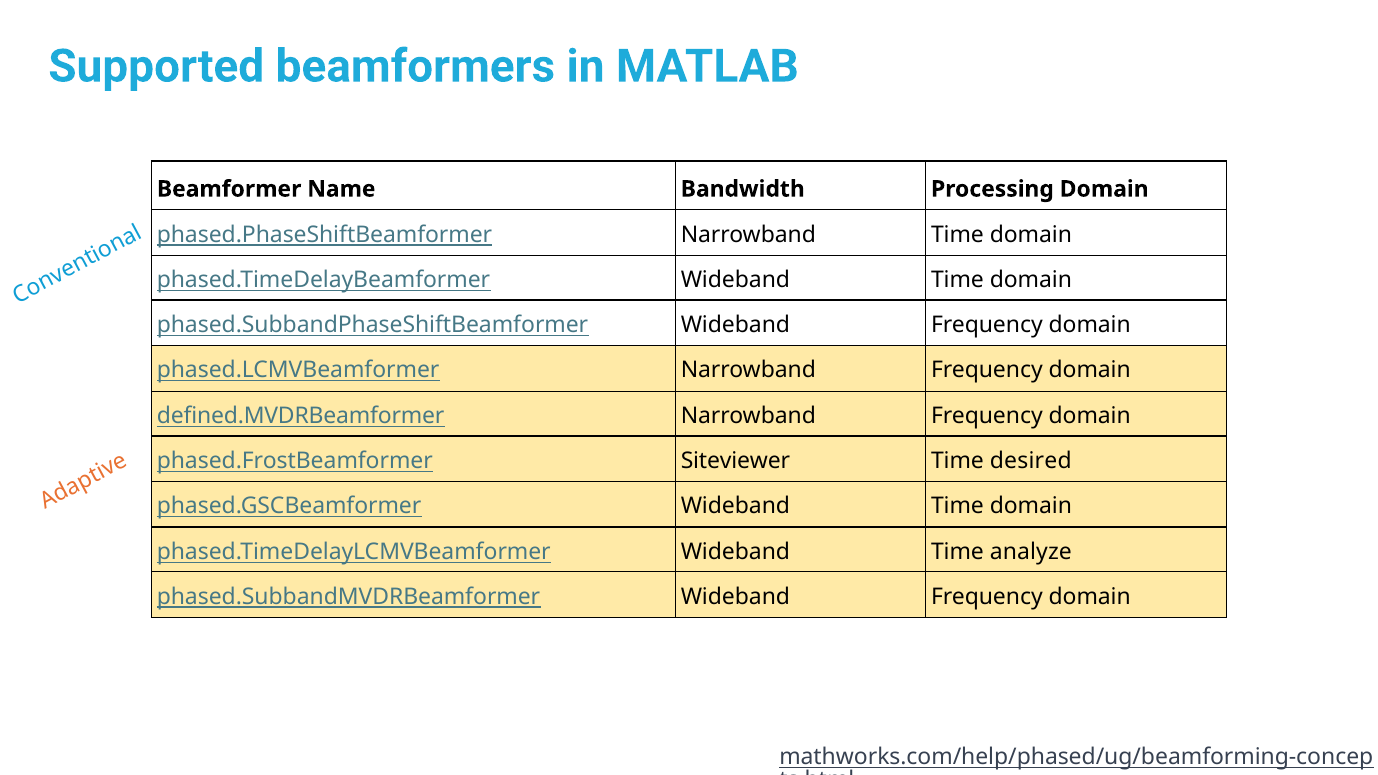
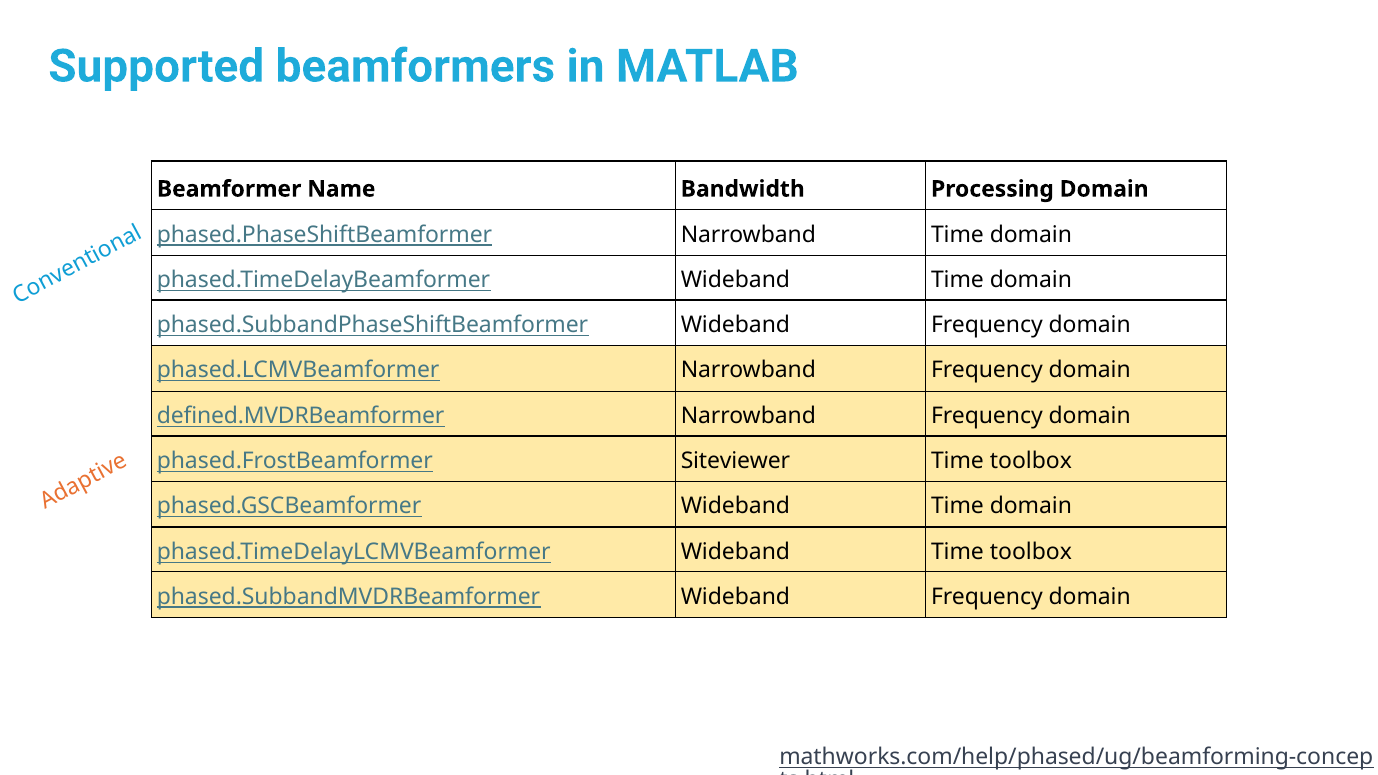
desired: desired -> toolbox (1031, 461)
Wideband Time analyze: analyze -> toolbox (1031, 552)
